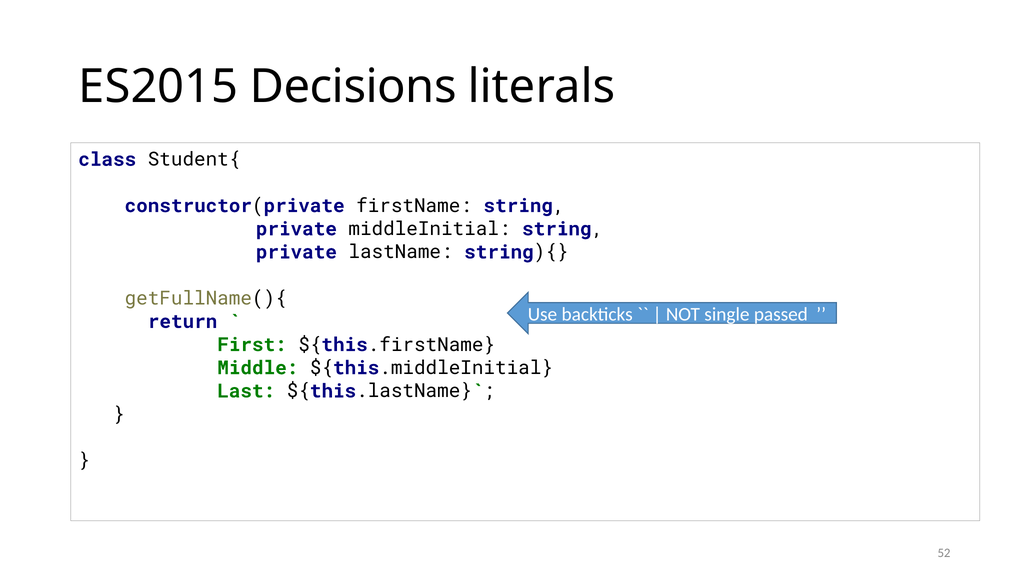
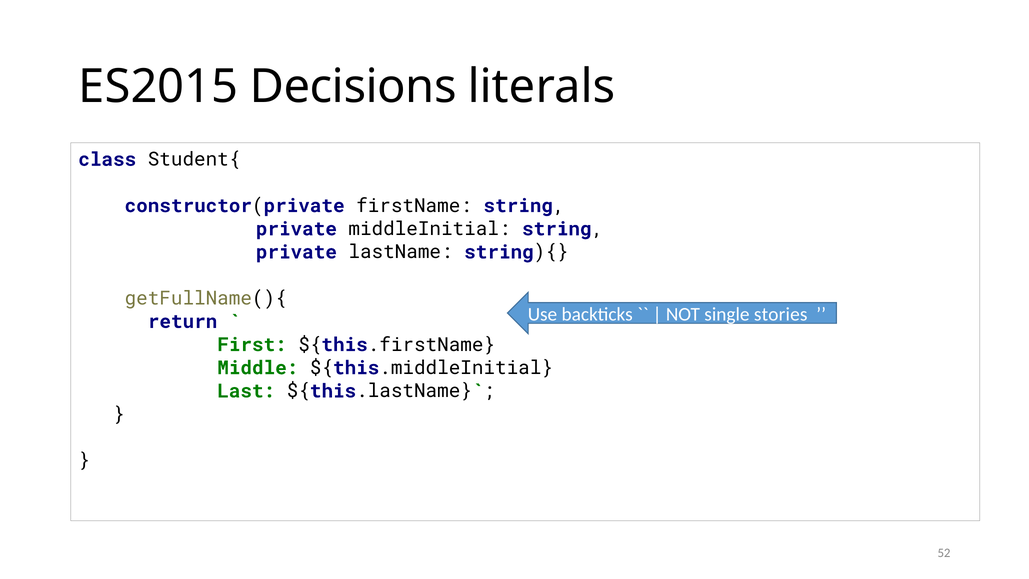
passed: passed -> stories (781, 314)
